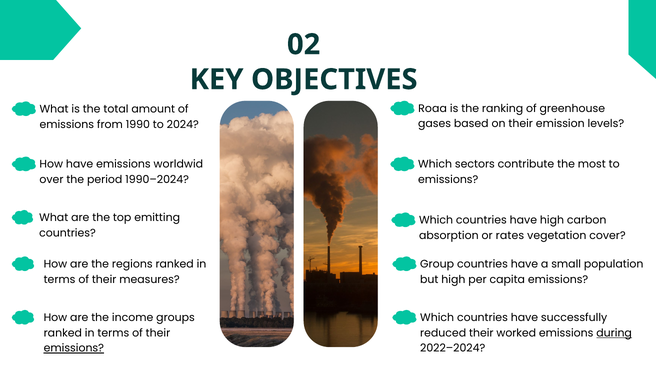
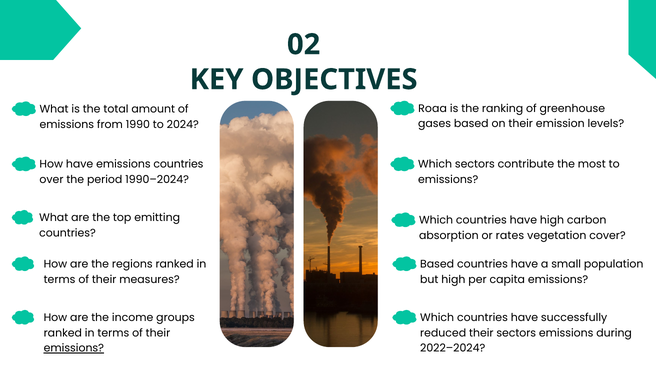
emissions worldwid: worldwid -> countries (178, 164)
Group: Group -> Based (437, 264)
their worked: worked -> sectors (516, 333)
during underline: present -> none (614, 333)
